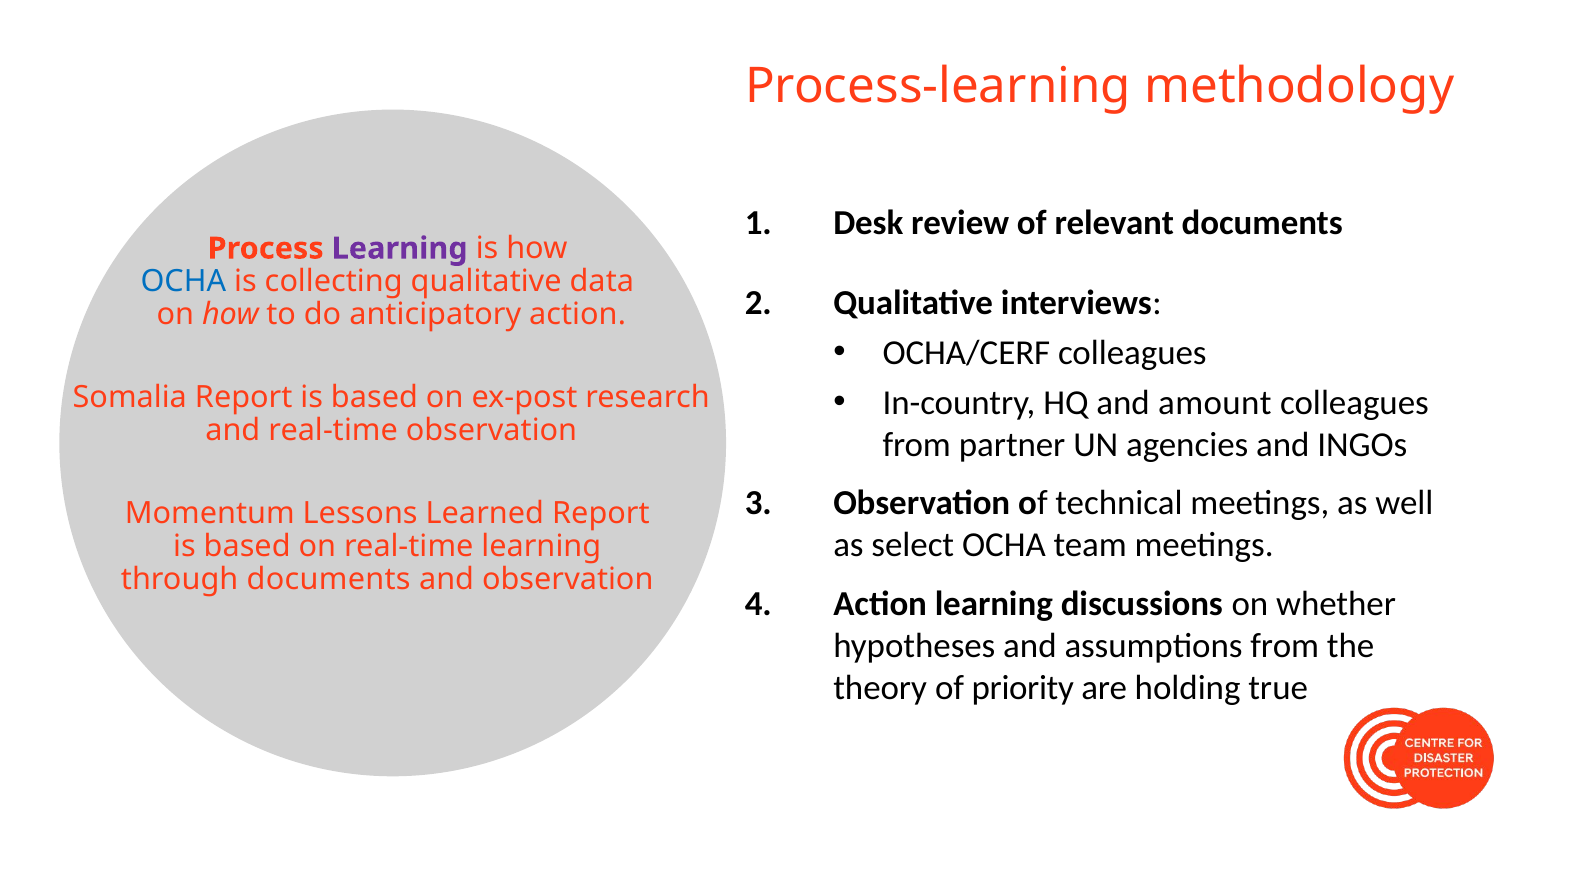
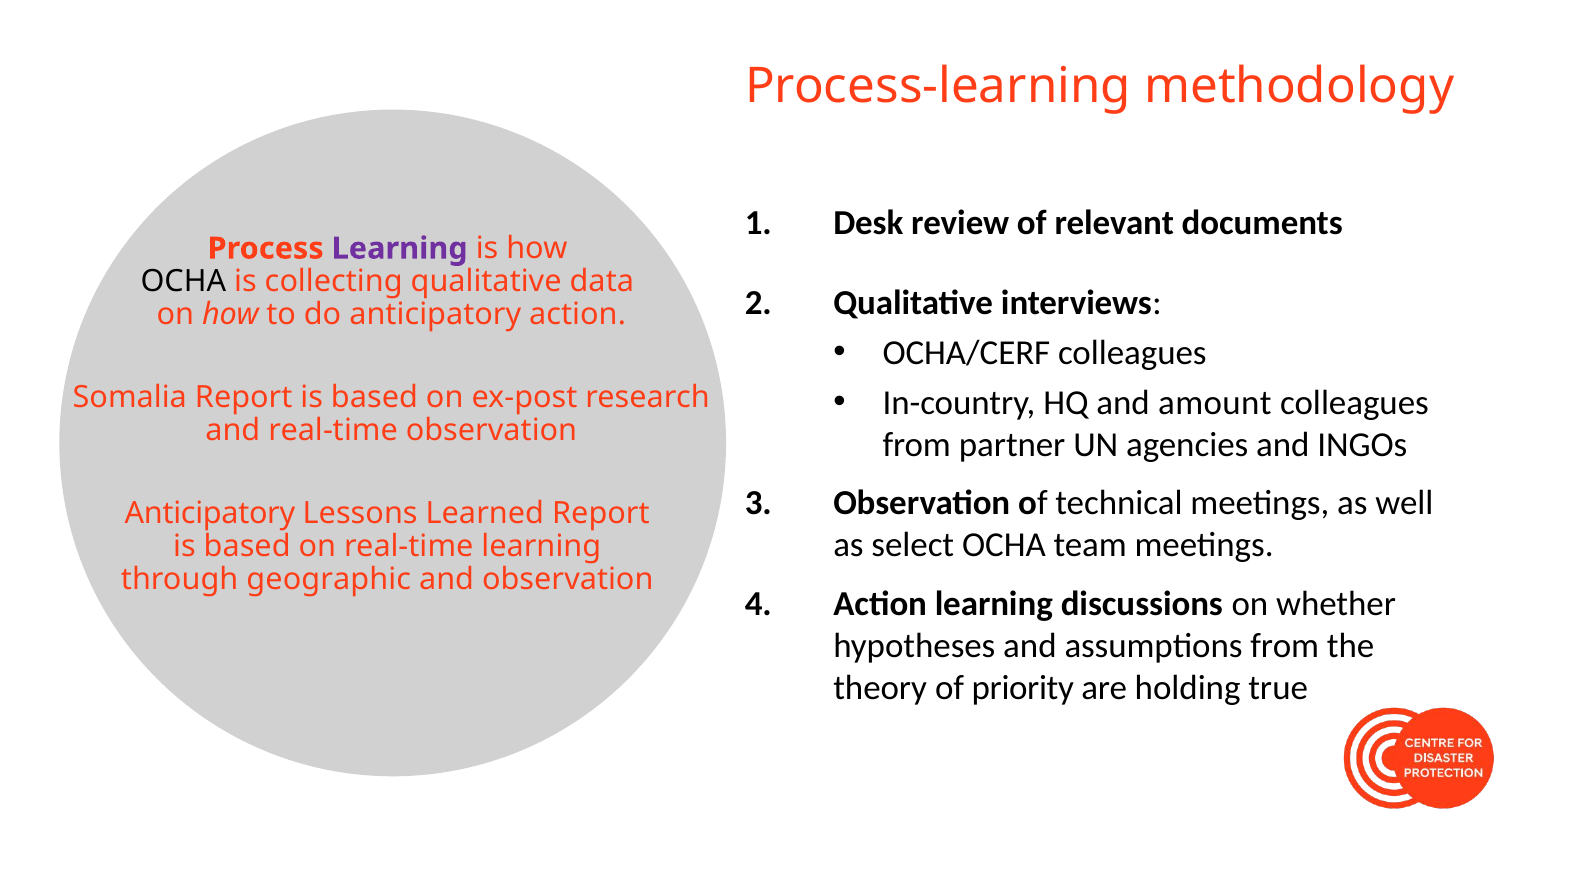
OCHA colour: blue -> black (183, 282)
Momentum: Momentum -> Anticipatory (210, 513)
through documents: documents -> geographic (329, 579)
